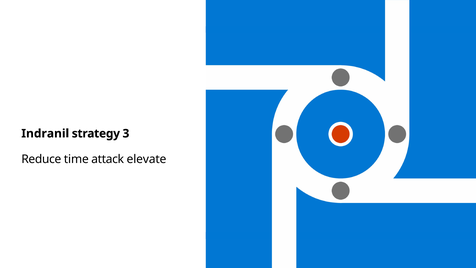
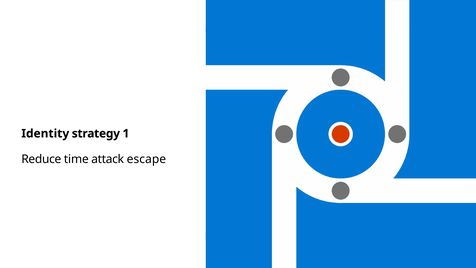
Indranil: Indranil -> Identity (45, 133)
3: 3 -> 1 (126, 133)
elevate: elevate -> escape (146, 159)
